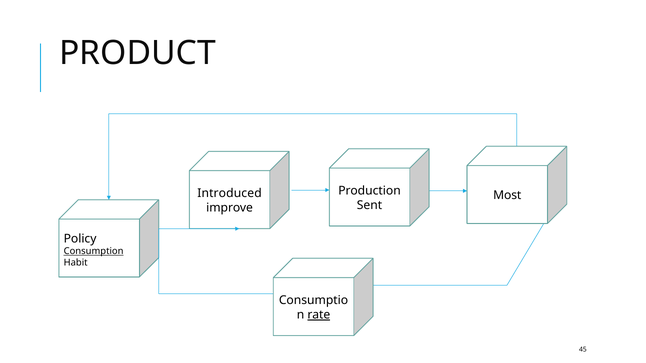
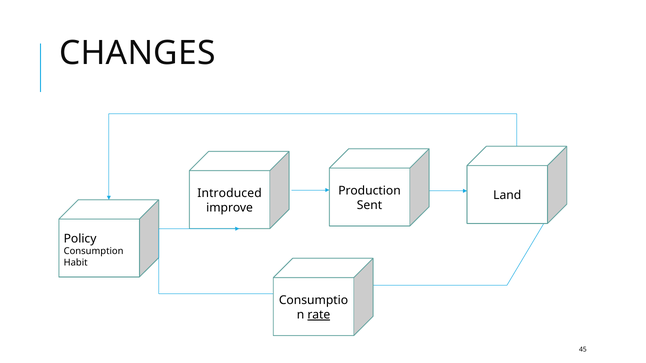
PRODUCT: PRODUCT -> CHANGES (137, 53)
Most: Most -> Land (507, 196)
Consumption underline: present -> none (94, 252)
